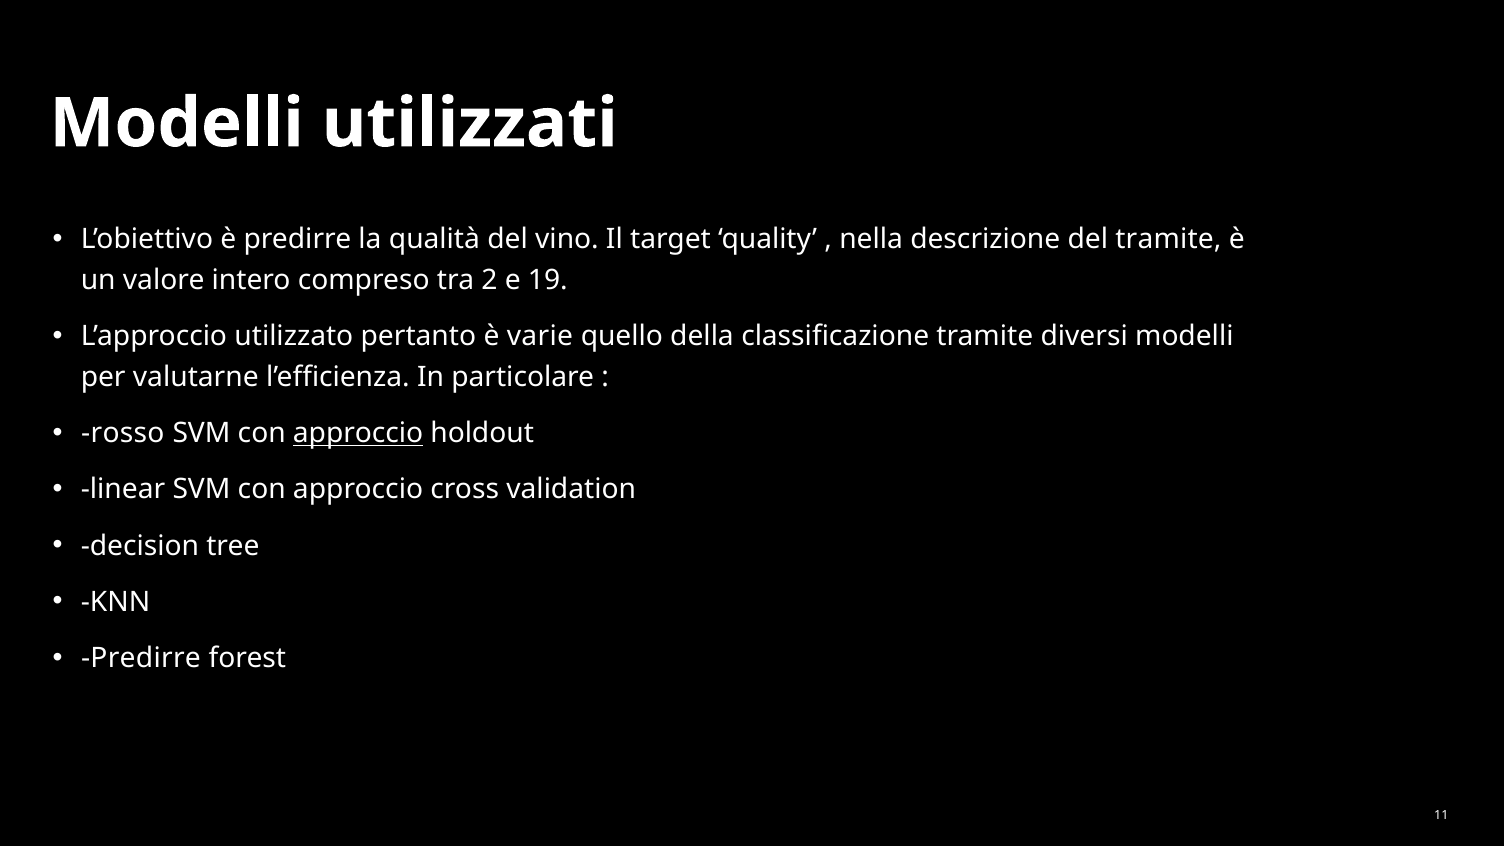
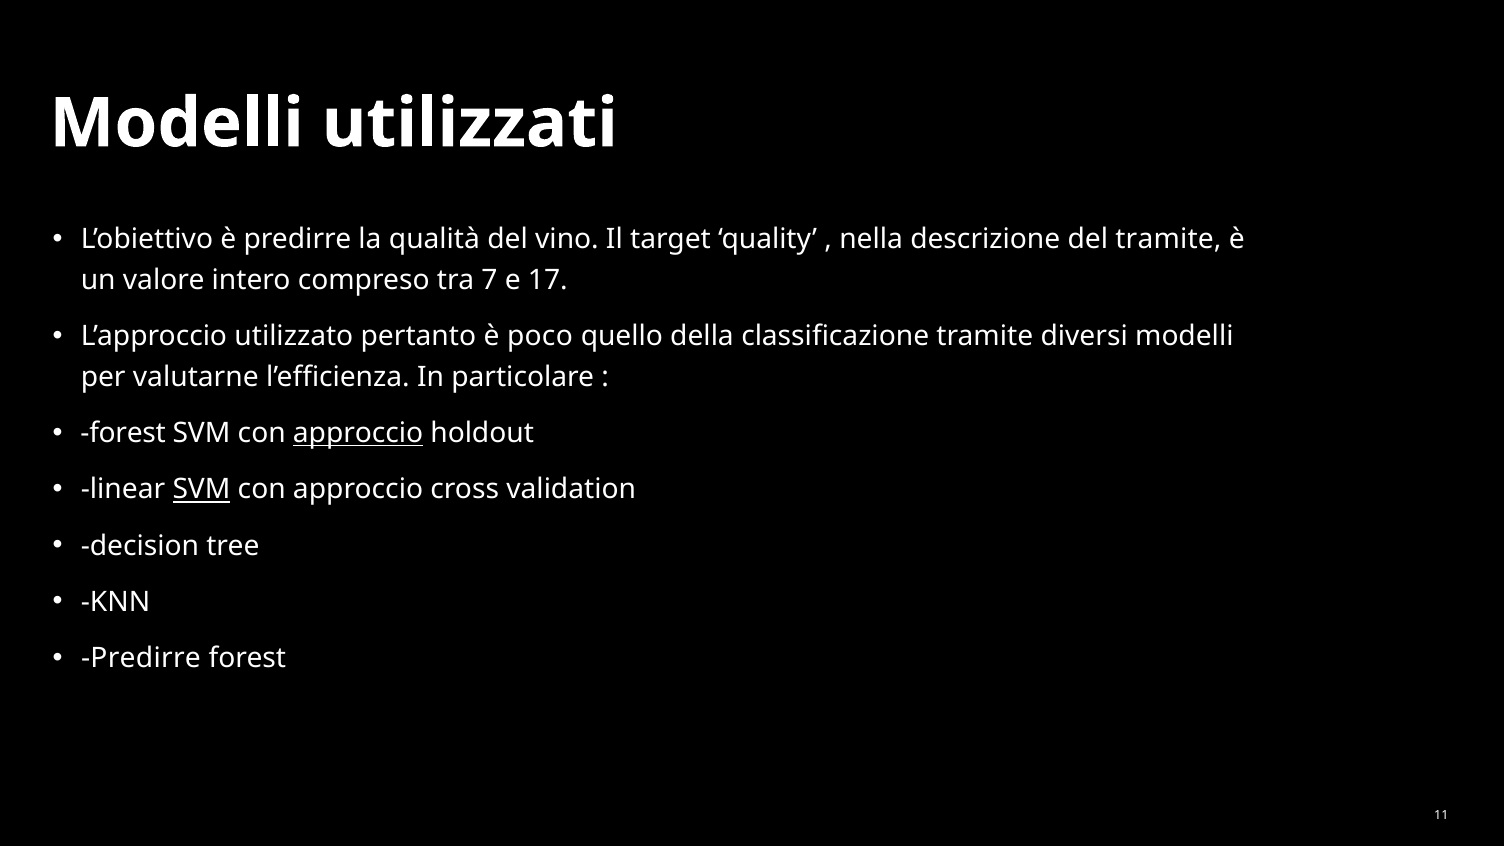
2: 2 -> 7 (489, 280)
19: 19 -> 17 (548, 280)
varie: varie -> poco (540, 336)
rosso: rosso -> forest (123, 433)
SVM underline: none -> present (201, 490)
